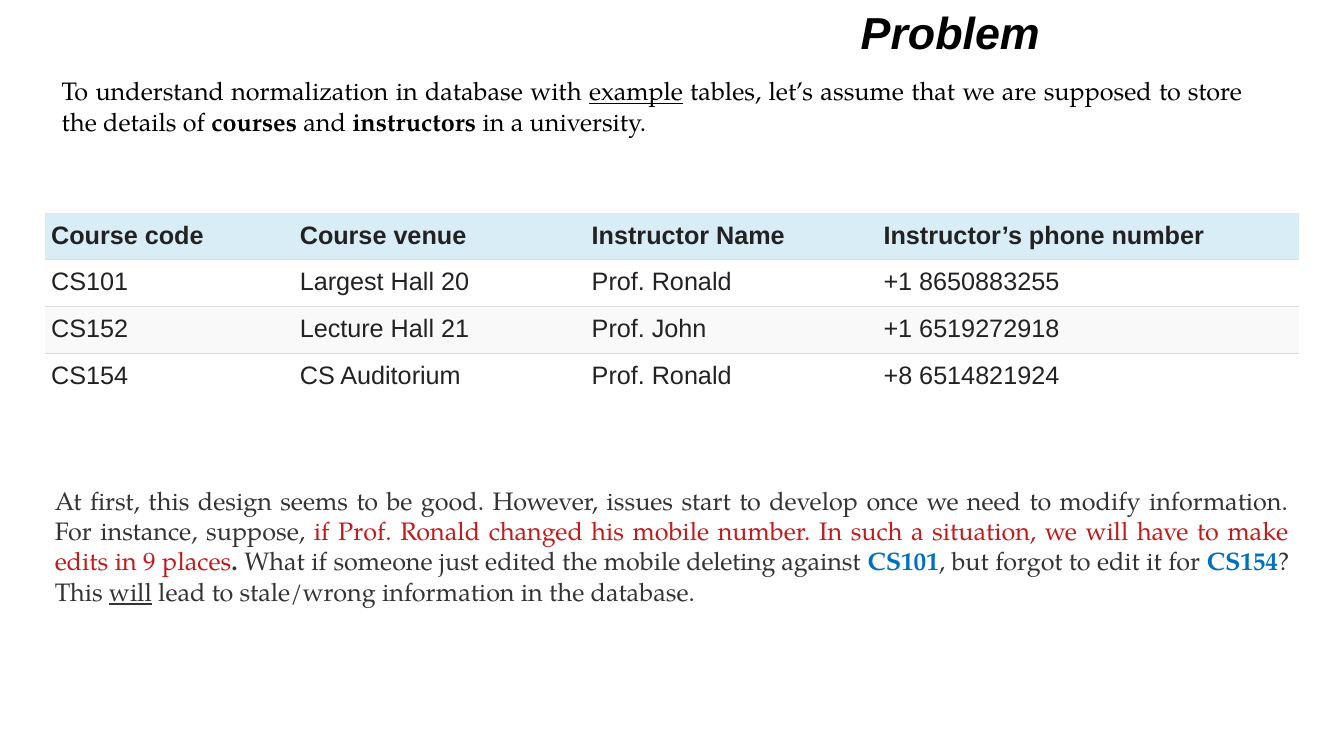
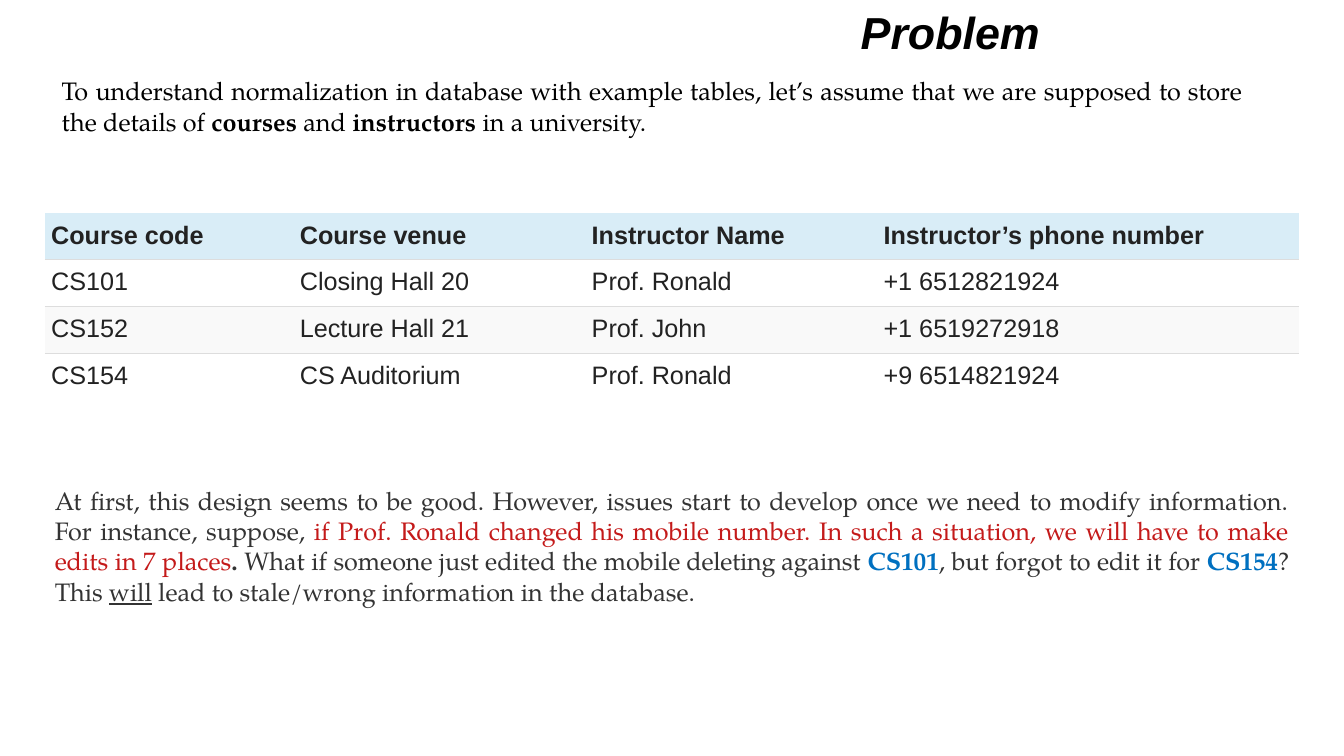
example underline: present -> none (636, 93)
Largest: Largest -> Closing (342, 283)
8650883255: 8650883255 -> 6512821924 (989, 283)
+8: +8 -> +9 (898, 377)
9: 9 -> 7 (150, 563)
